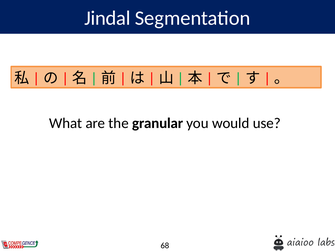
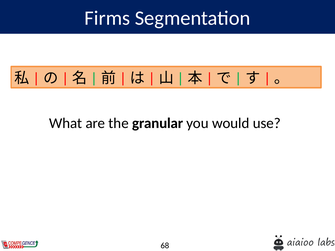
Jindal: Jindal -> Firms (107, 18)
